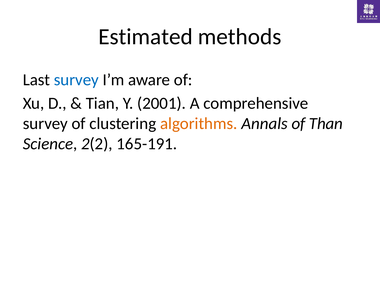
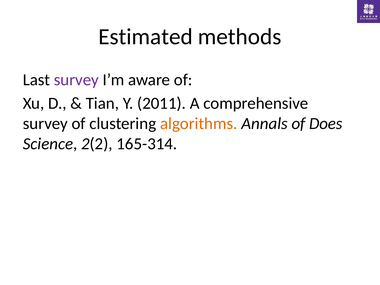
survey colour: blue -> purple (76, 80)
2001: 2001 -> 2011 (162, 103)
Than: Than -> Does (326, 124)
165-191: 165-191 -> 165-314 (147, 144)
